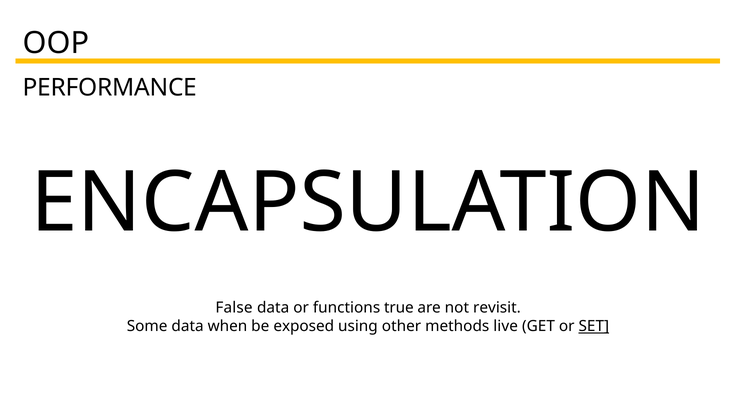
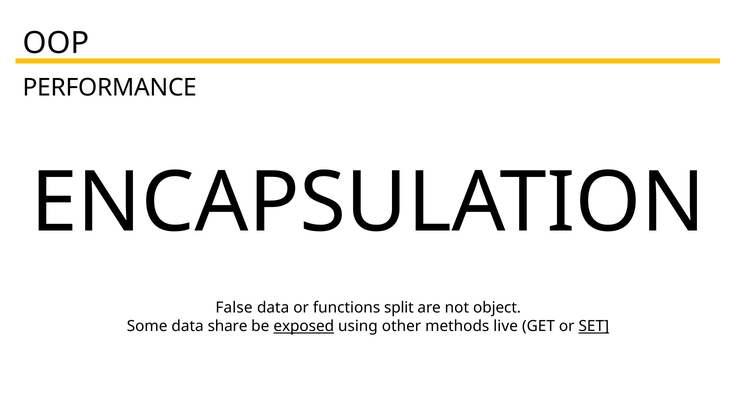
true: true -> split (399, 308)
revisit: revisit -> object (497, 308)
when: when -> share (228, 326)
exposed underline: none -> present (304, 326)
